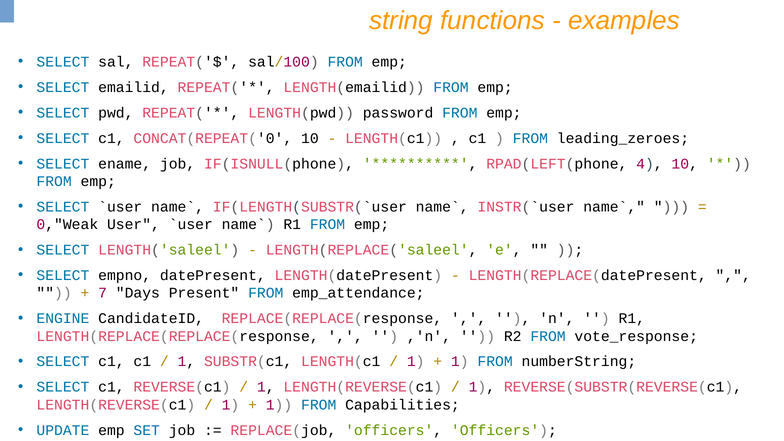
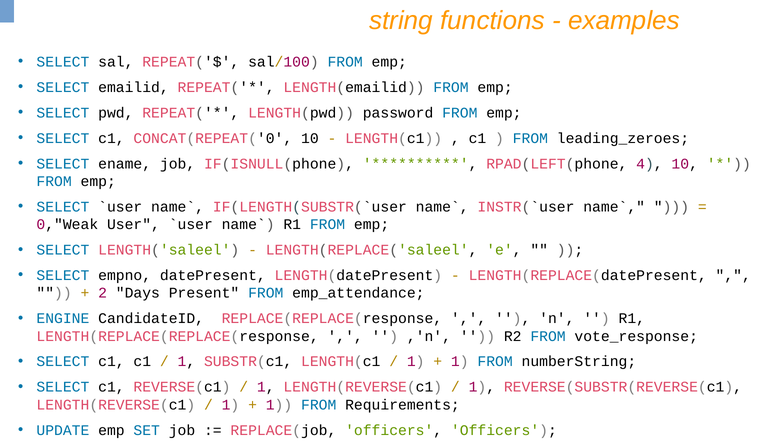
7: 7 -> 2 (103, 293)
Capabilities: Capabilities -> Requirements (402, 405)
